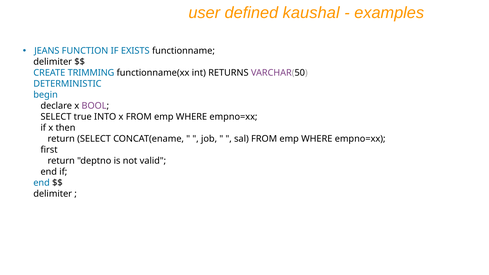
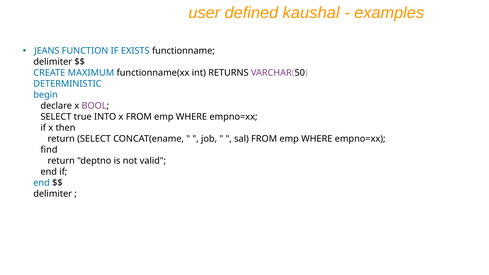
TRIMMING: TRIMMING -> MAXIMUM (91, 73)
first: first -> find (49, 150)
